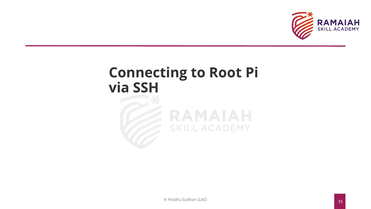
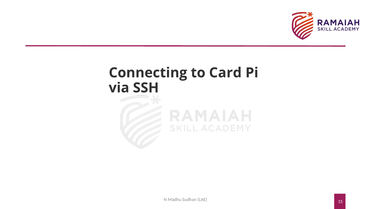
Root: Root -> Card (225, 73)
